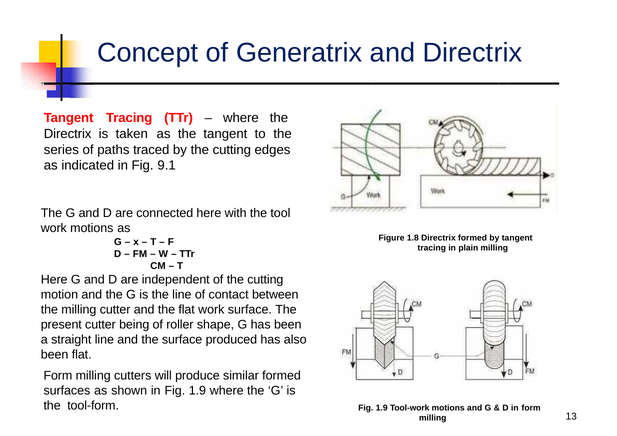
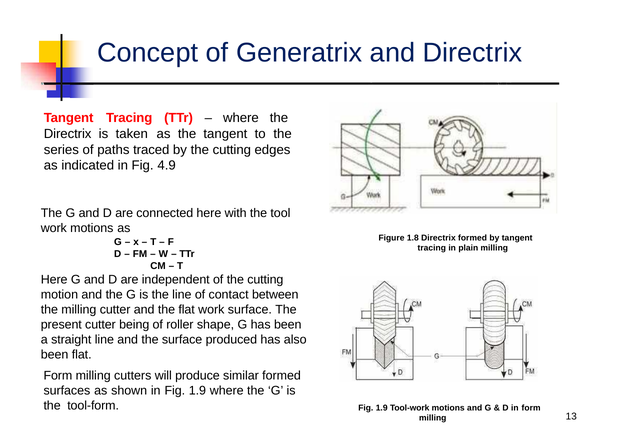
9.1: 9.1 -> 4.9 (167, 166)
